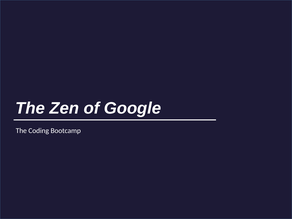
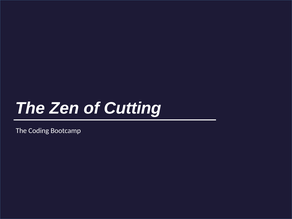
Google: Google -> Cutting (133, 108)
